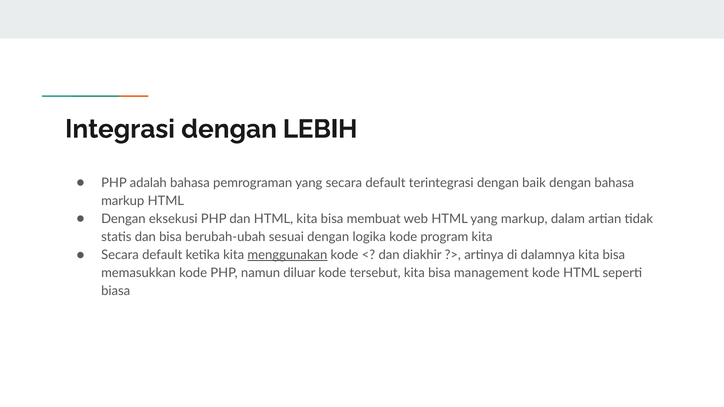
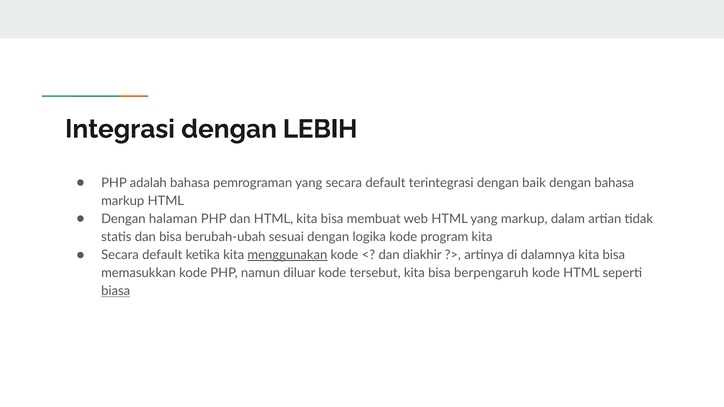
eksekusi: eksekusi -> halaman (173, 219)
management: management -> berpengaruh (491, 273)
biasa underline: none -> present (116, 291)
